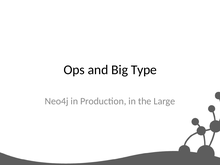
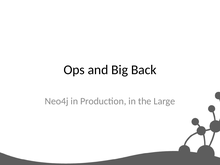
Type: Type -> Back (144, 70)
